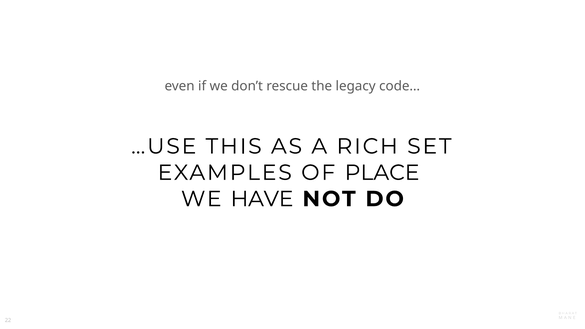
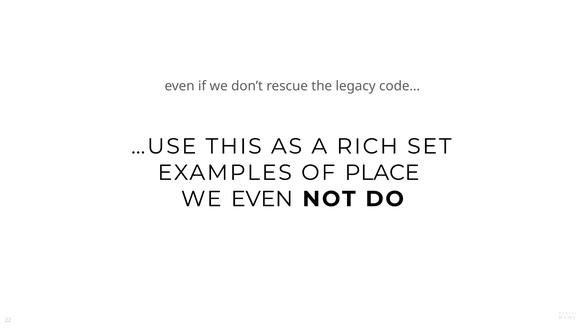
WE HAVE: HAVE -> EVEN (262, 199)
